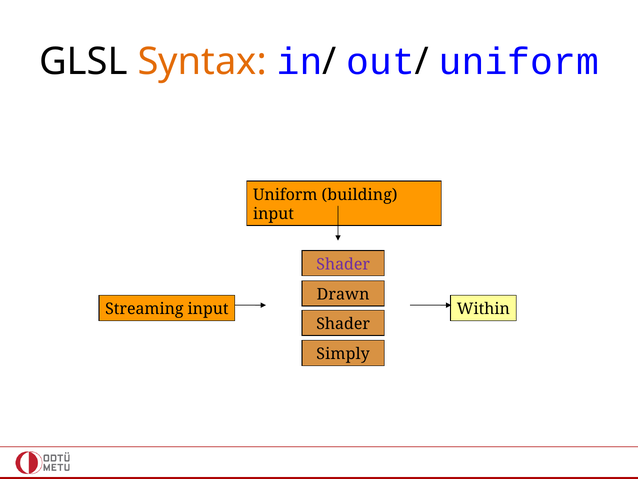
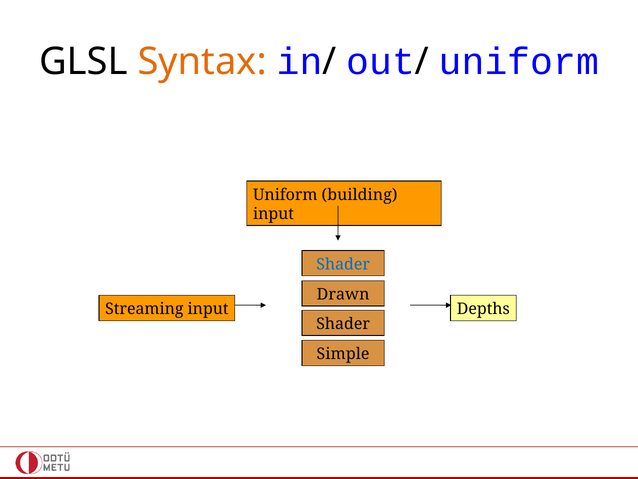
Shader colour: purple -> blue (343, 264)
Within: Within -> Depths (483, 309)
Simply: Simply -> Simple (343, 354)
